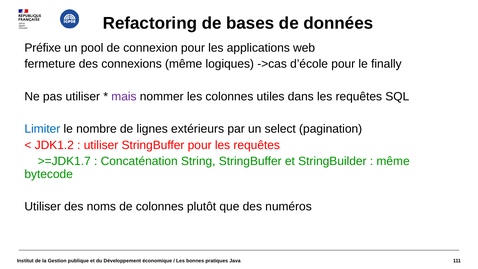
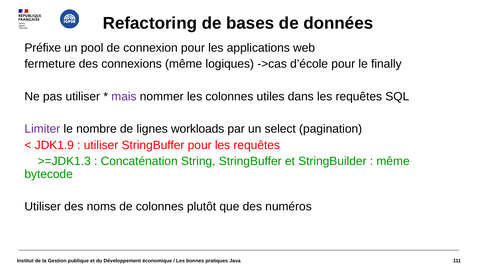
Limiter colour: blue -> purple (42, 129)
extérieurs: extérieurs -> workloads (198, 129)
JDK1.2: JDK1.2 -> JDK1.9 (54, 145)
>=JDK1.7: >=JDK1.7 -> >=JDK1.3 (64, 161)
